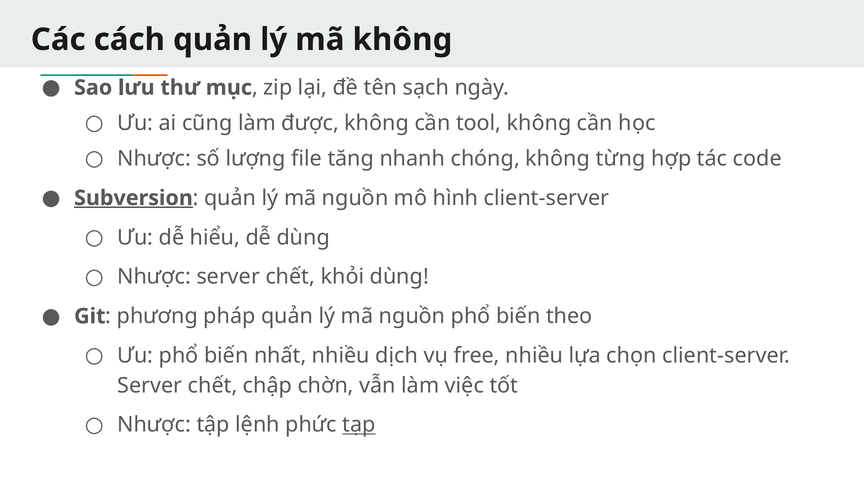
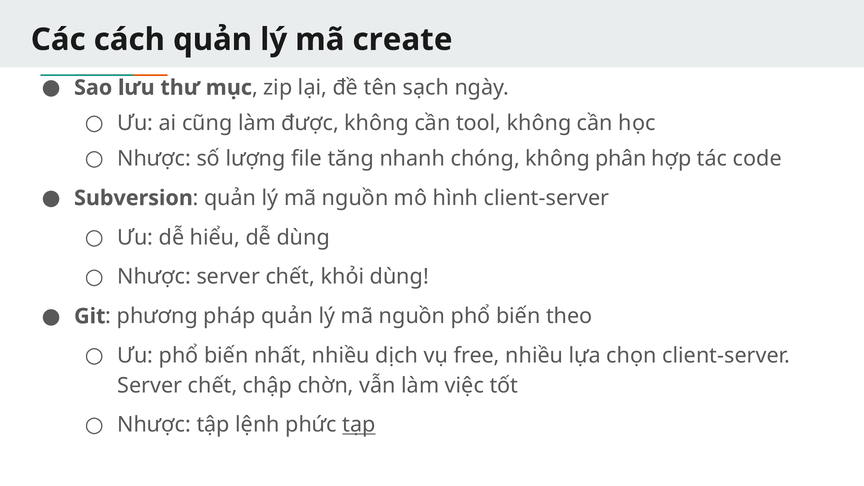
mã không: không -> create (402, 40)
từng: từng -> phân (621, 159)
Subversion underline: present -> none (133, 198)
